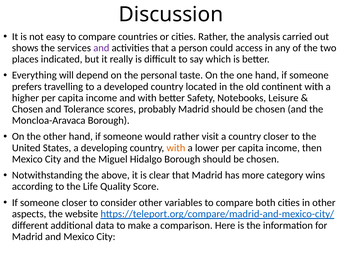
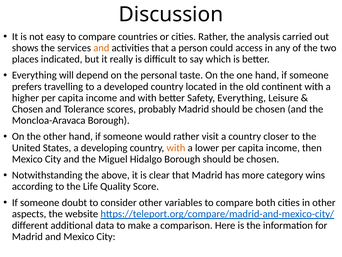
and colour: purple -> orange (101, 48)
Safety Notebooks: Notebooks -> Everything (242, 98)
someone closer: closer -> doubt (74, 202)
